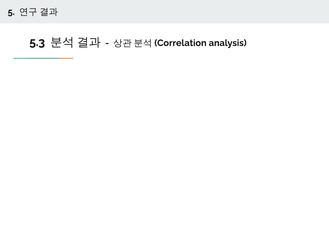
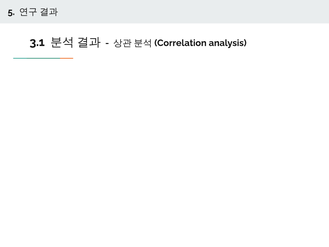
5.3: 5.3 -> 3.1 (37, 42)
